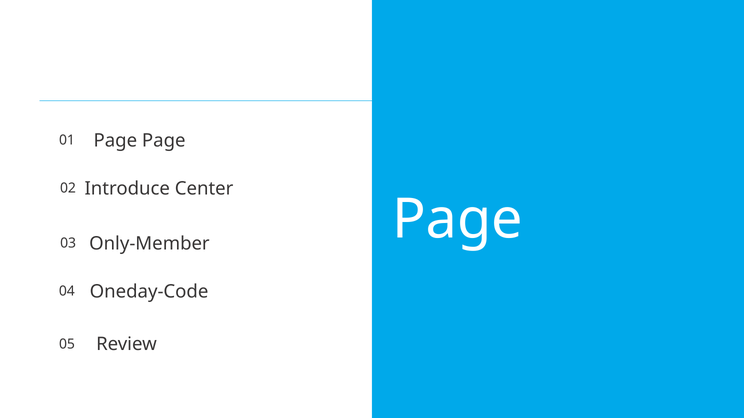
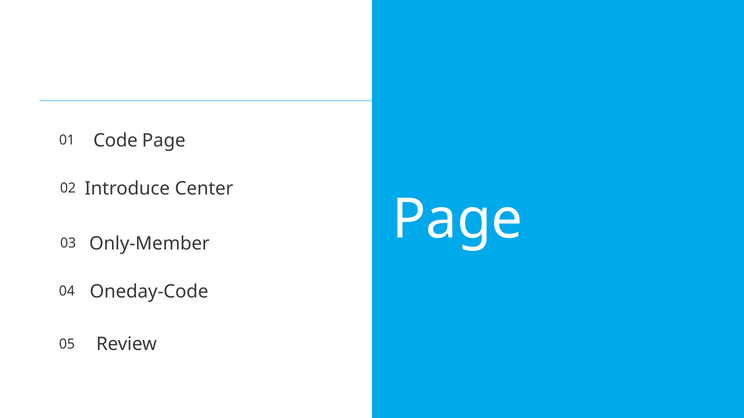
01 Page: Page -> Code (115, 141)
